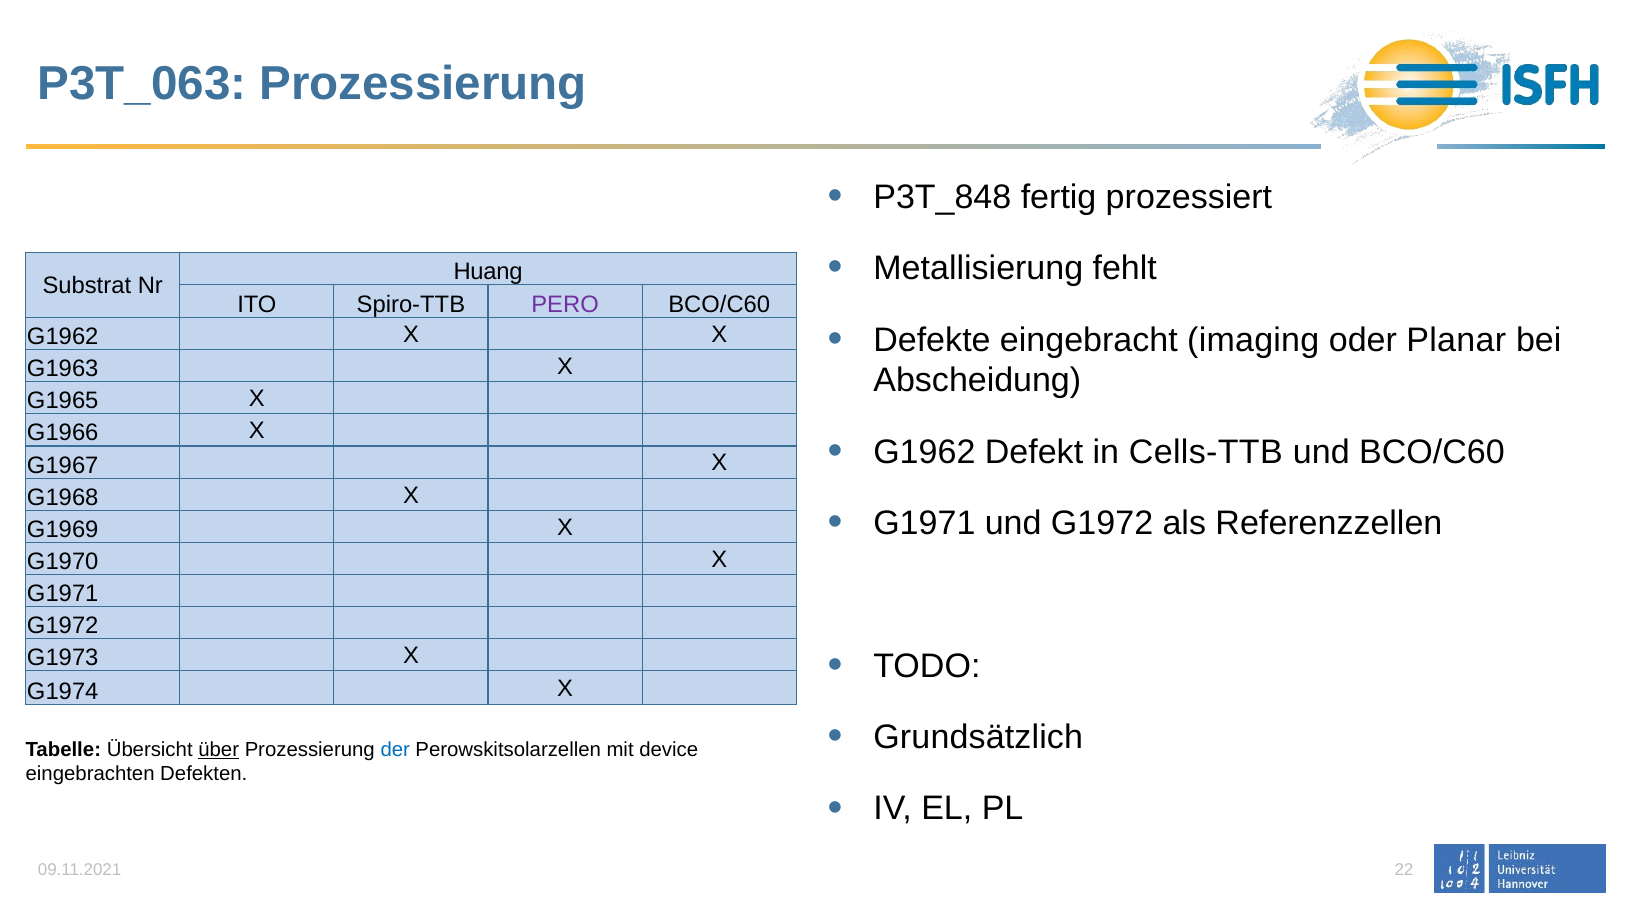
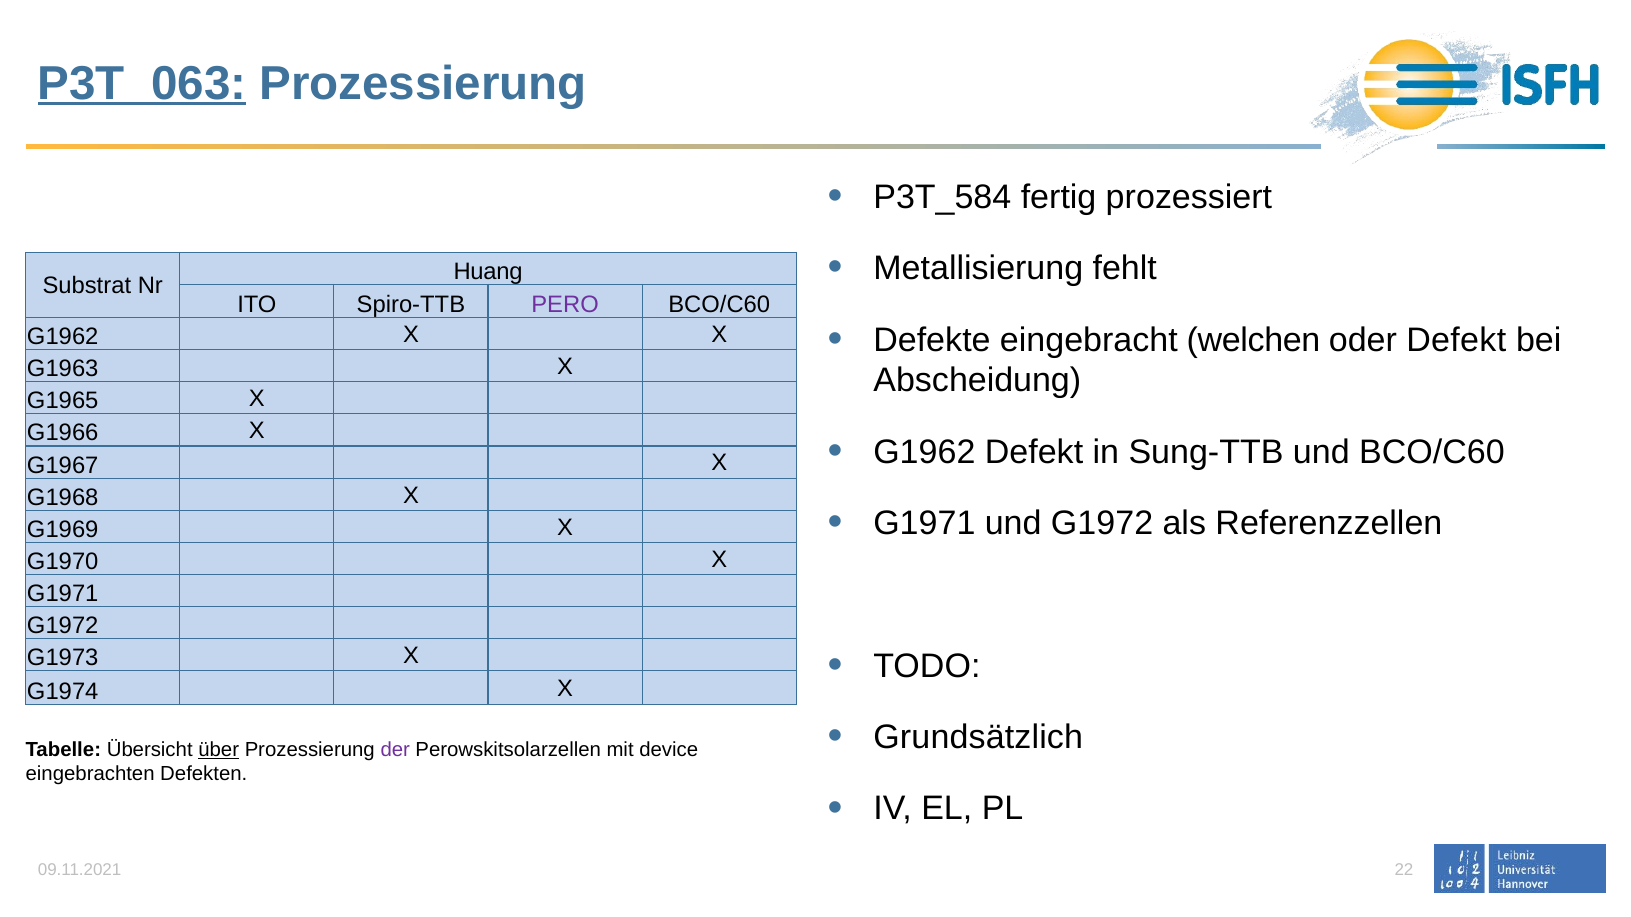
P3T_063 underline: none -> present (142, 83)
P3T_848: P3T_848 -> P3T_584 (942, 197)
imaging: imaging -> welchen (1254, 340)
oder Planar: Planar -> Defekt (1456, 340)
Cells-TTB: Cells-TTB -> Sung-TTB (1206, 452)
der colour: blue -> purple (395, 750)
